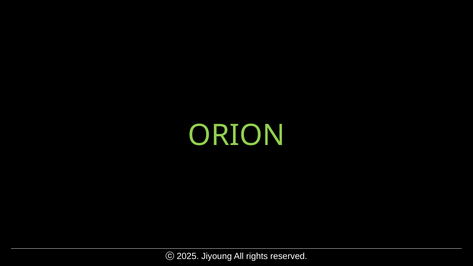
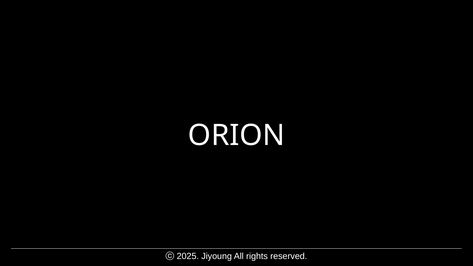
ORION colour: light green -> white (236, 135)
